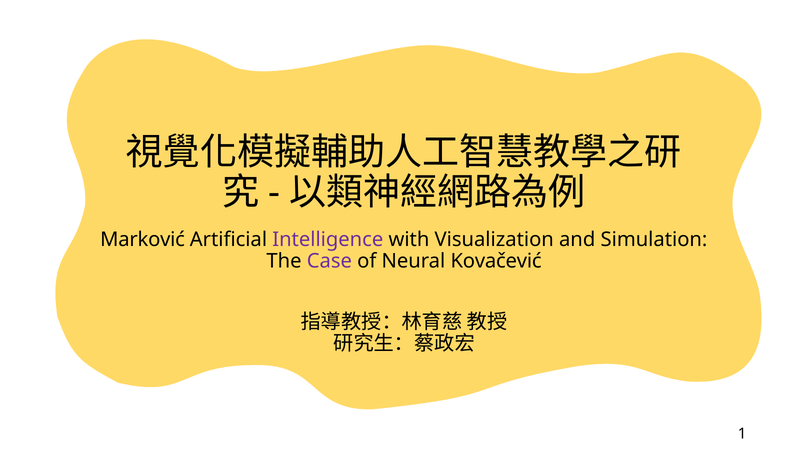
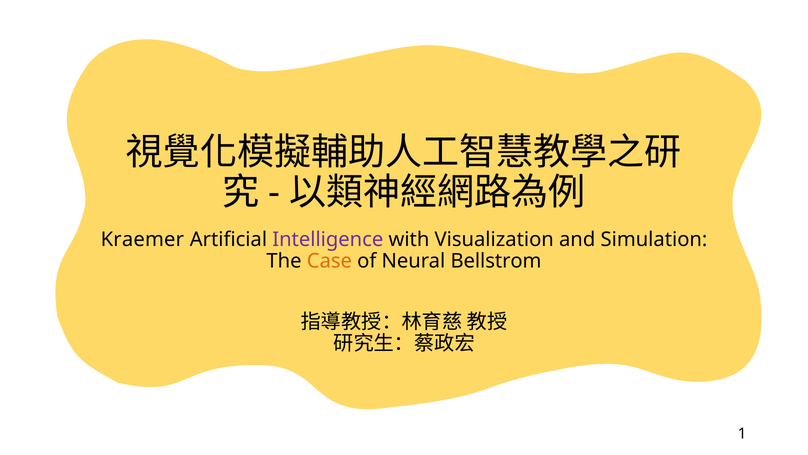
Marković: Marković -> Kraemer (142, 239)
Case colour: purple -> orange (329, 261)
Kovačević: Kovačević -> Bellstrom (496, 261)
